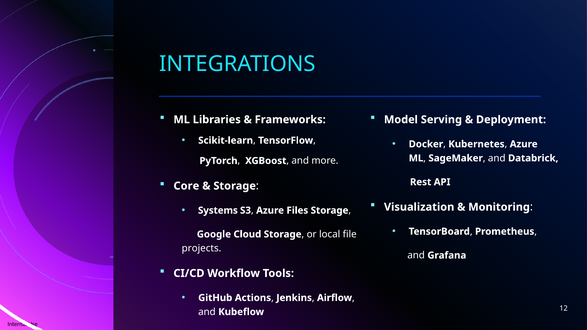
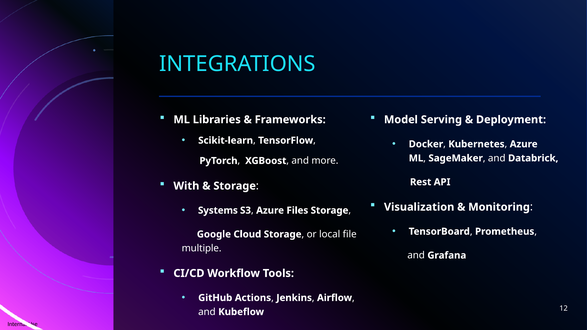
Core: Core -> With (186, 186)
projects: projects -> multiple (202, 248)
